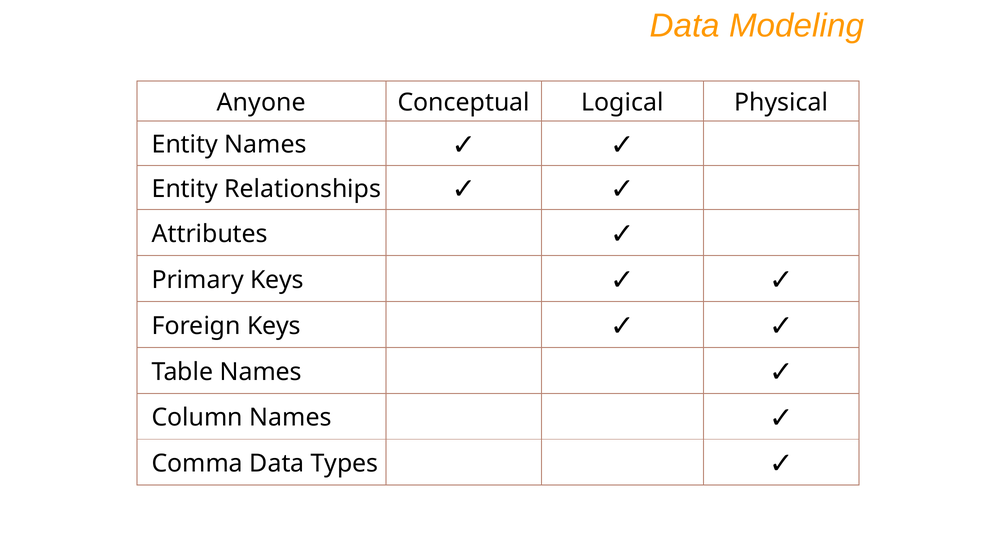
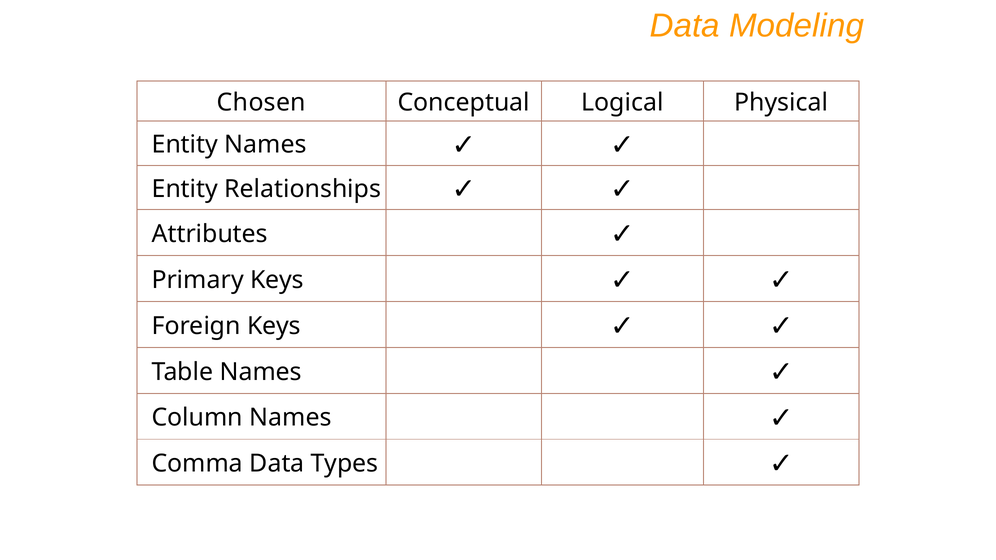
Anyone: Anyone -> Chosen (261, 102)
